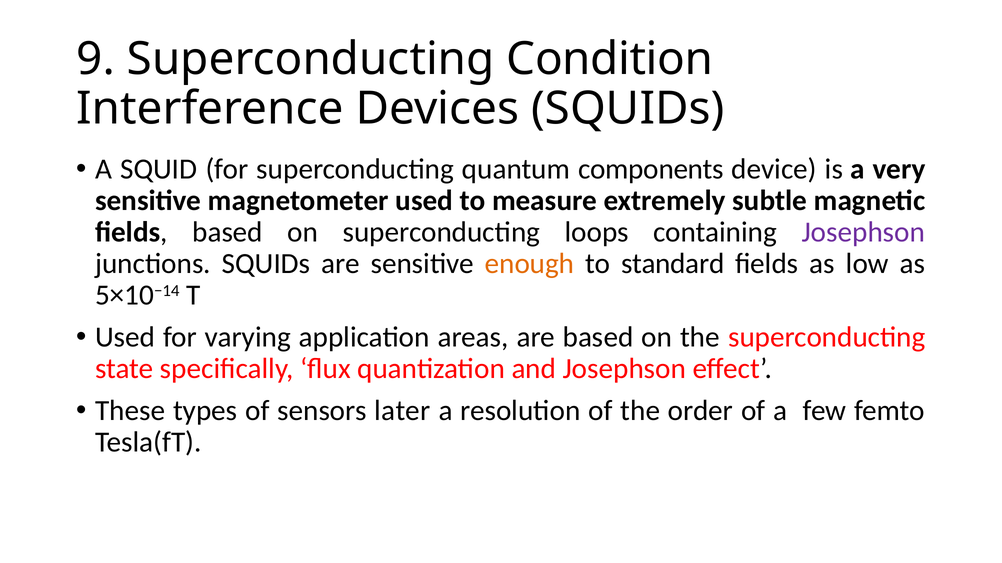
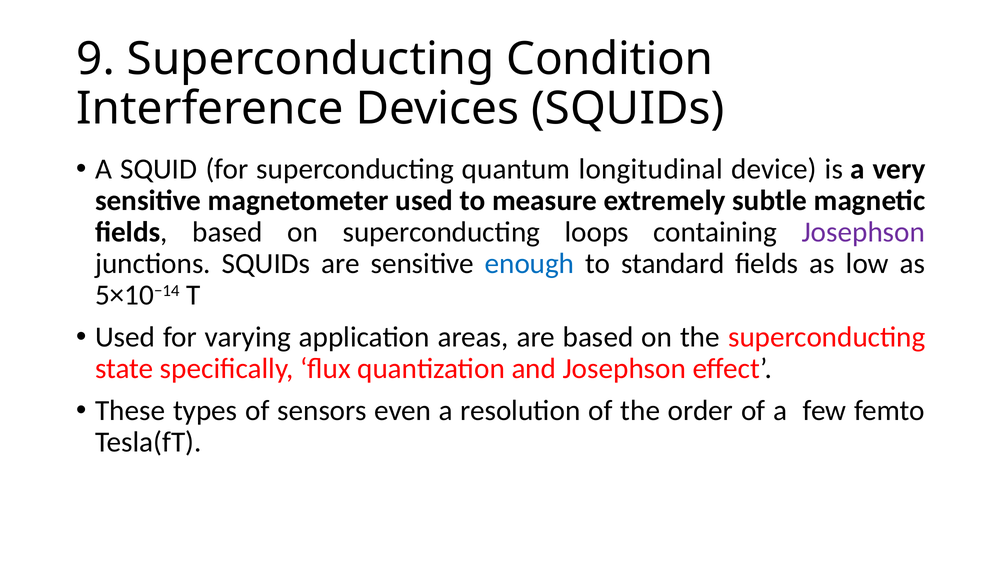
components: components -> longitudinal (651, 169)
enough colour: orange -> blue (529, 264)
later: later -> even (403, 411)
